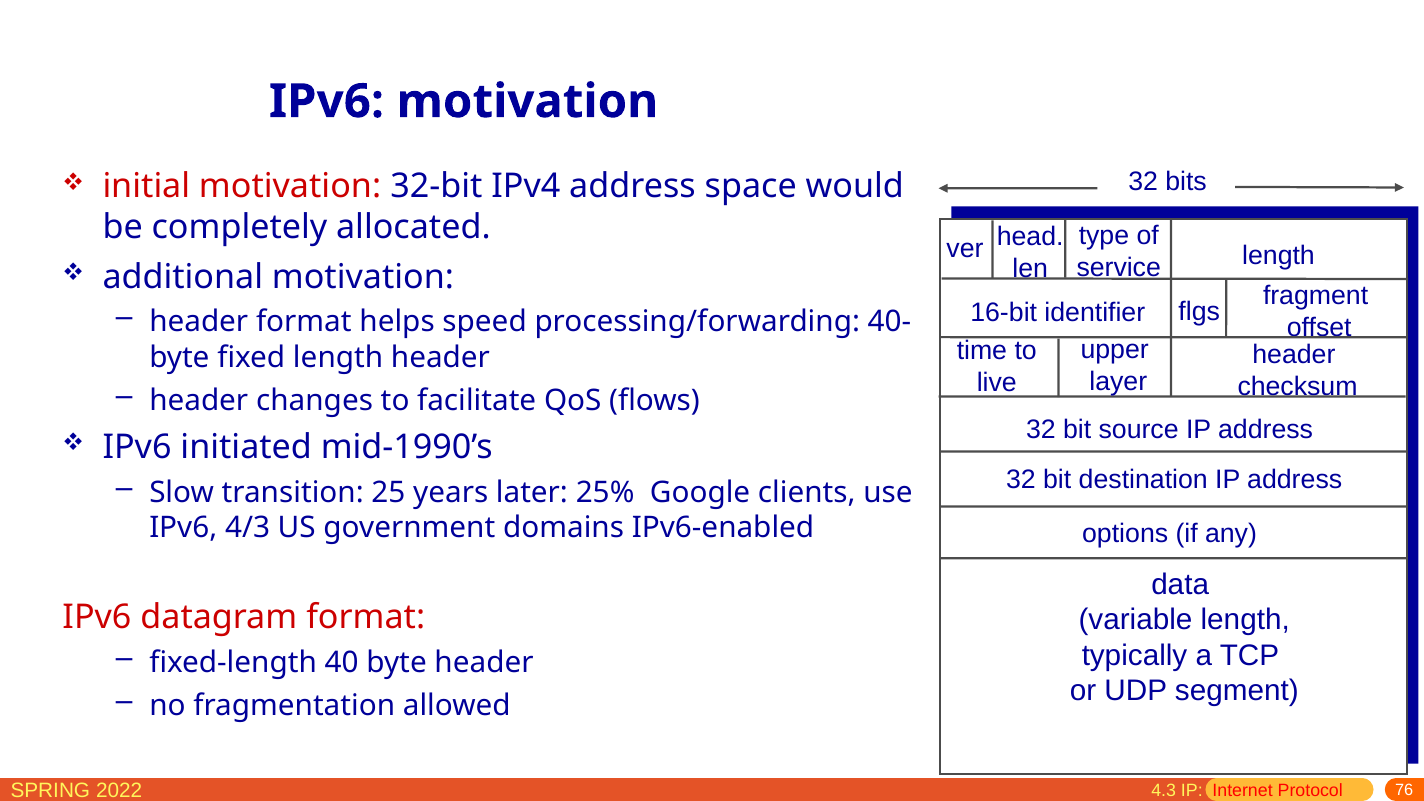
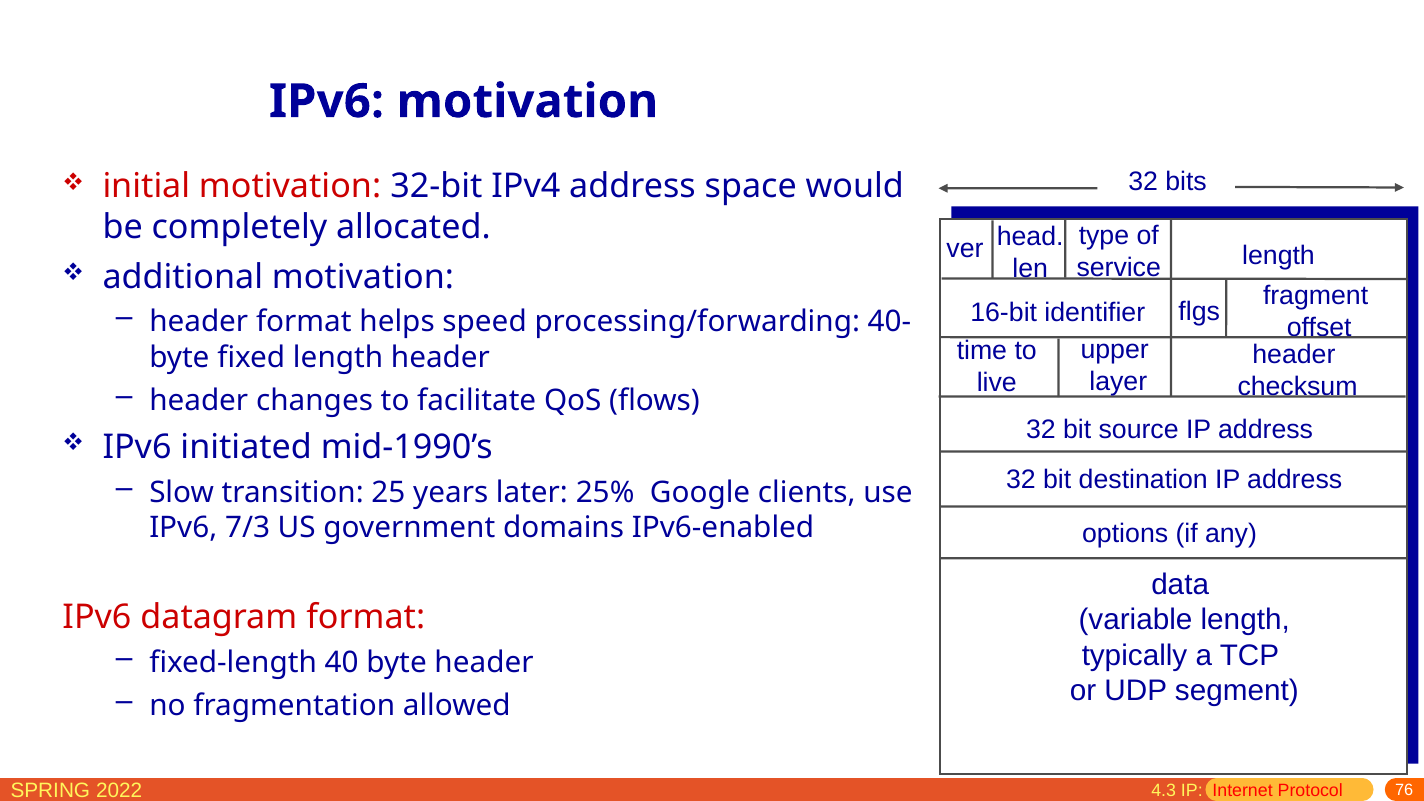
4/3: 4/3 -> 7/3 (248, 528)
